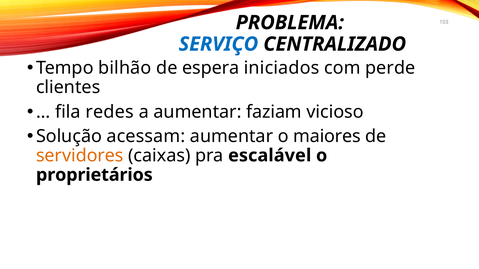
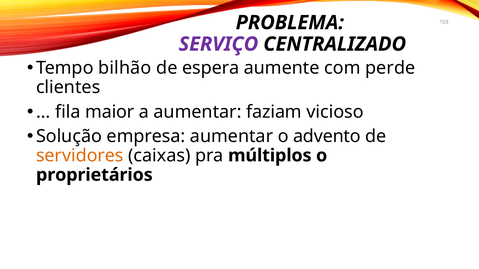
SERVIÇO colour: blue -> purple (218, 44)
iniciados: iniciados -> aumente (282, 68)
redes: redes -> maior (110, 112)
acessam: acessam -> empresa (146, 136)
maiores: maiores -> advento (327, 136)
escalável: escalável -> múltiplos (270, 156)
